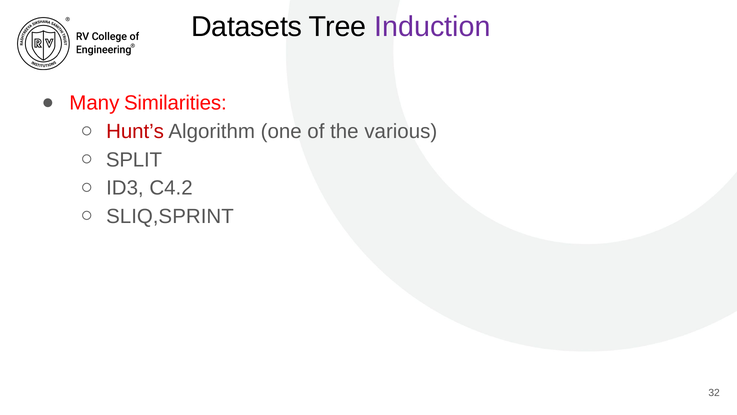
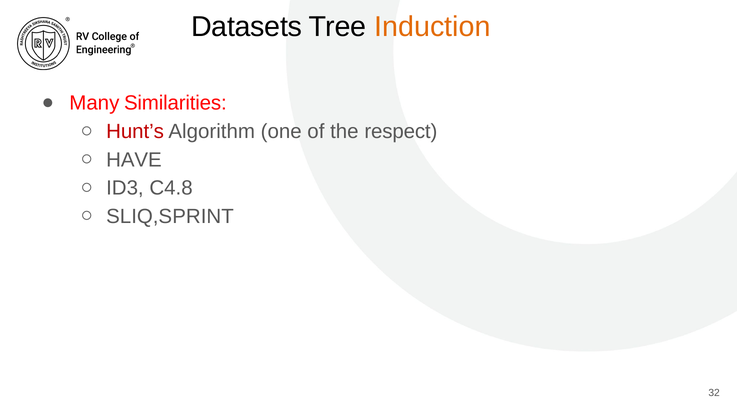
Induction colour: purple -> orange (432, 27)
various: various -> respect (401, 131)
SPLIT: SPLIT -> HAVE (134, 160)
C4.2: C4.2 -> C4.8 (171, 188)
